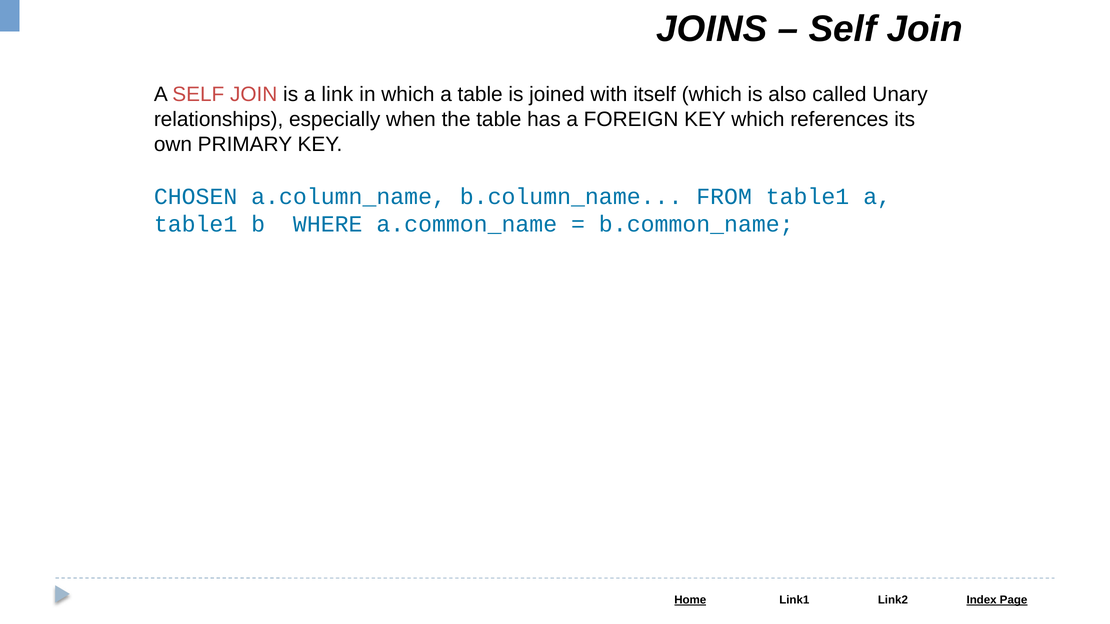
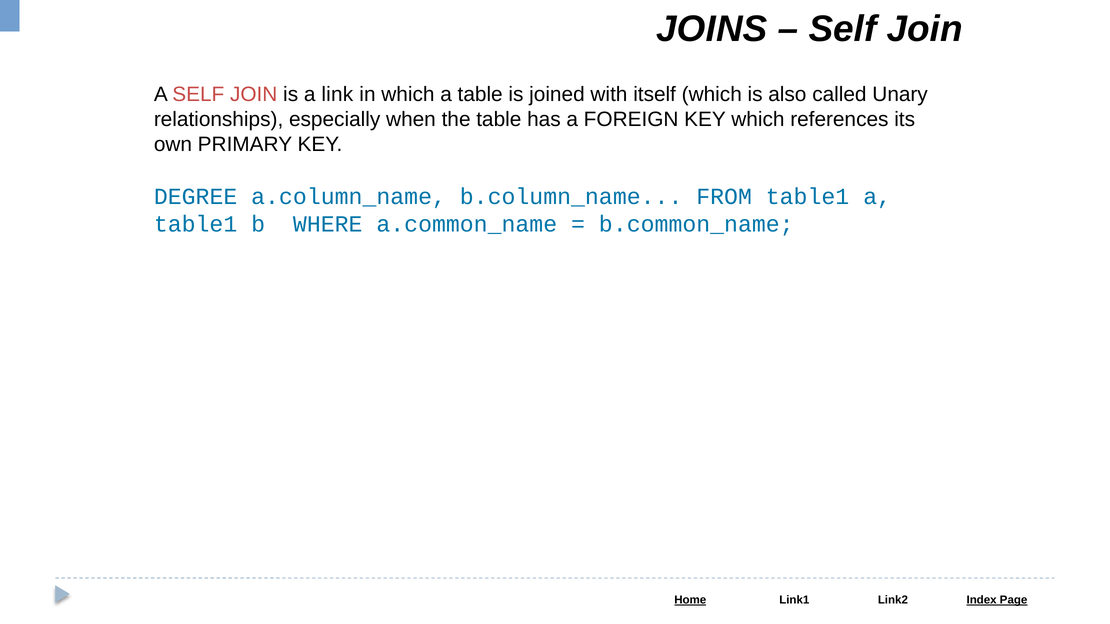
CHOSEN: CHOSEN -> DEGREE (196, 197)
